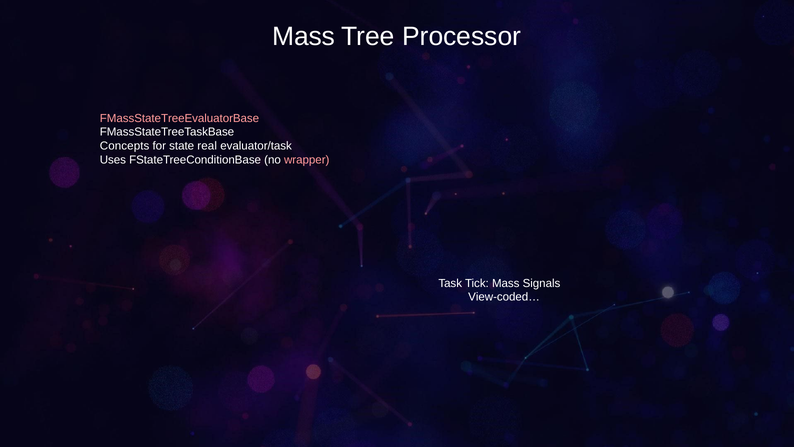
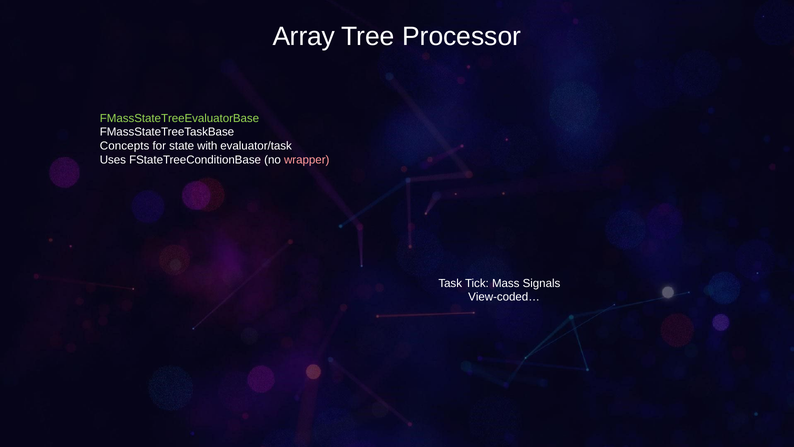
Mass: Mass -> Array (304, 36)
FMassStateTreeEvaluatorBase colour: pink -> light green (179, 118)
real: real -> with (207, 146)
